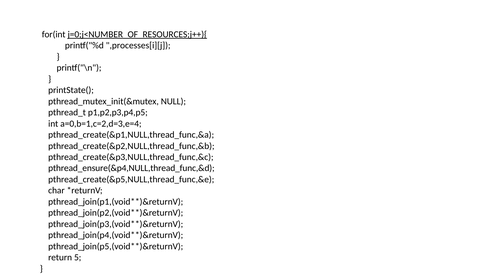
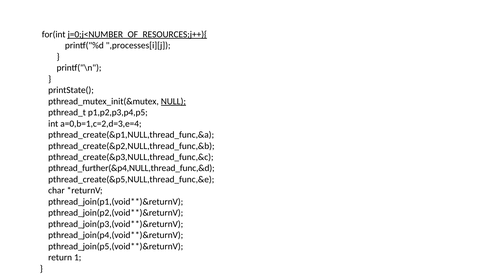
NULL underline: none -> present (173, 101)
pthread_ensure(&p4,NULL,thread_func,&d: pthread_ensure(&p4,NULL,thread_func,&d -> pthread_further(&p4,NULL,thread_func,&d (131, 168)
5: 5 -> 1 (78, 258)
